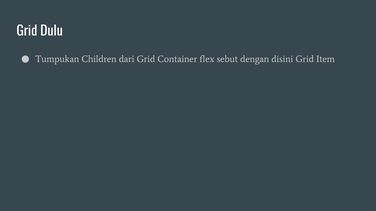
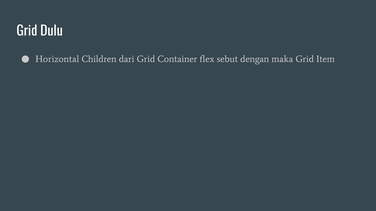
Tumpukan: Tumpukan -> Horizontal (57, 59)
disini: disini -> maka (282, 59)
